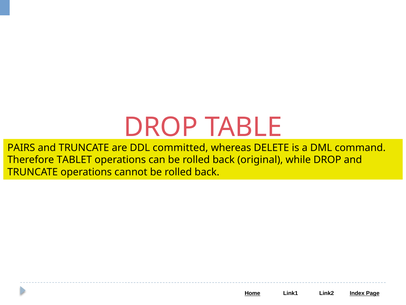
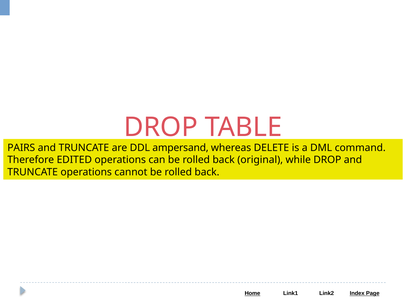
committed: committed -> ampersand (181, 147)
TABLET: TABLET -> EDITED (74, 160)
